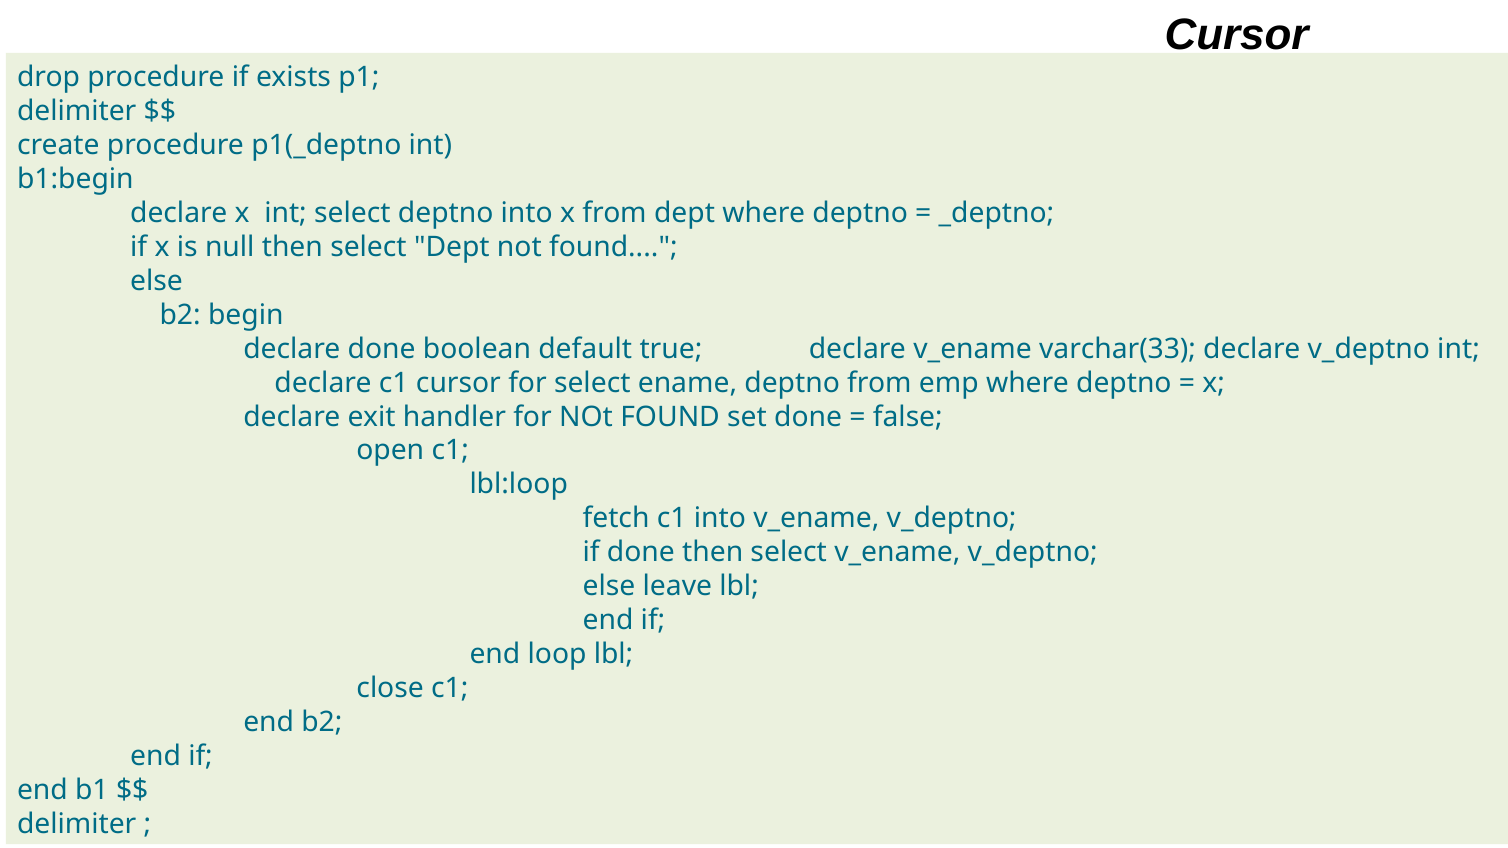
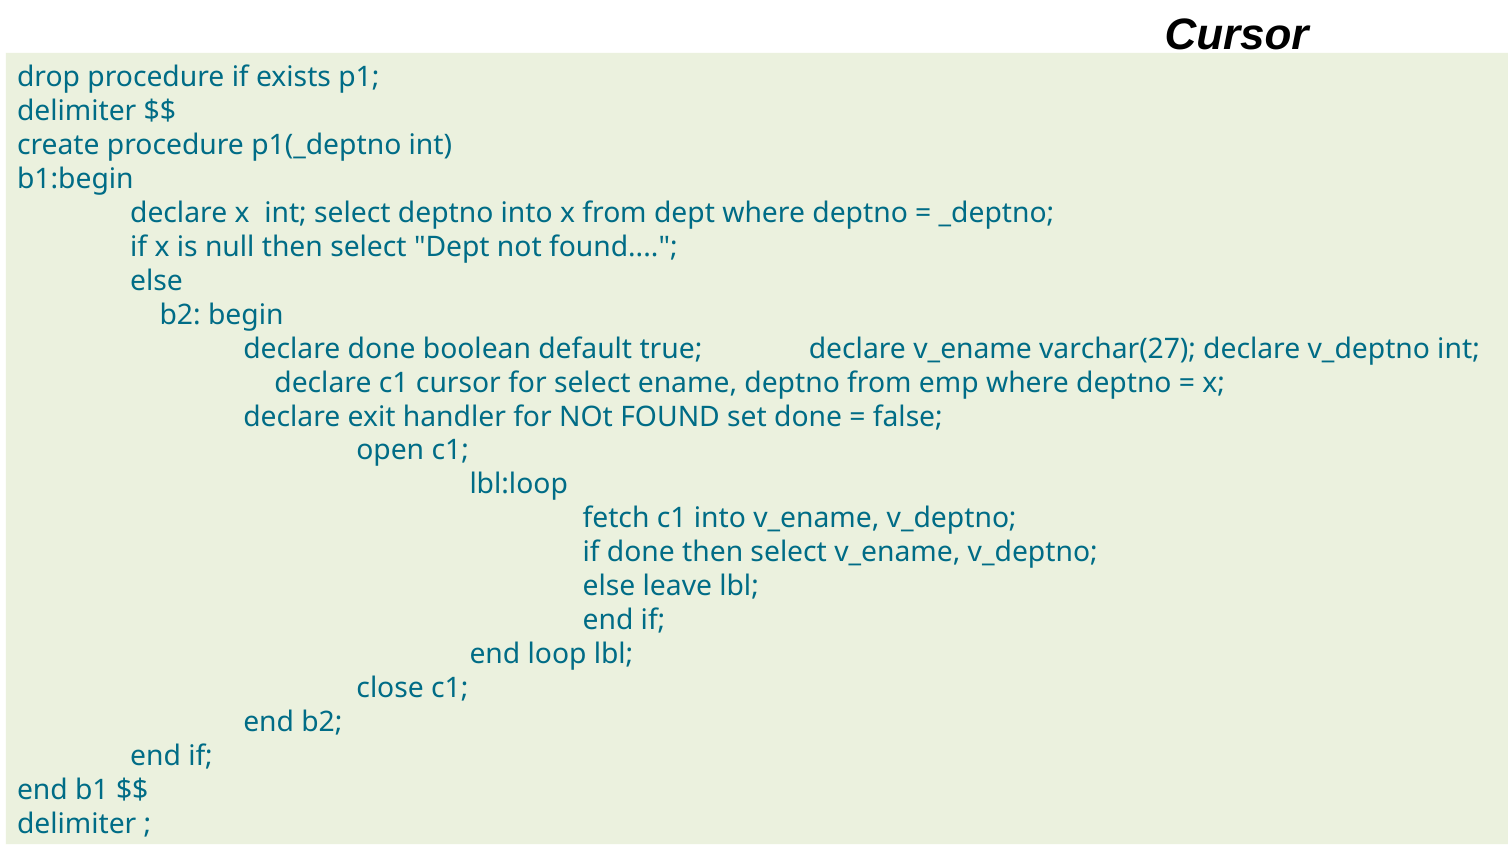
varchar(33: varchar(33 -> varchar(27 (1118, 349)
